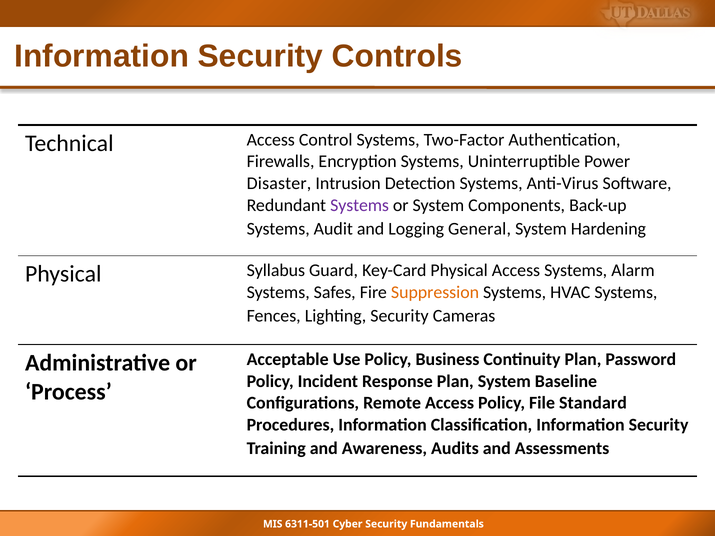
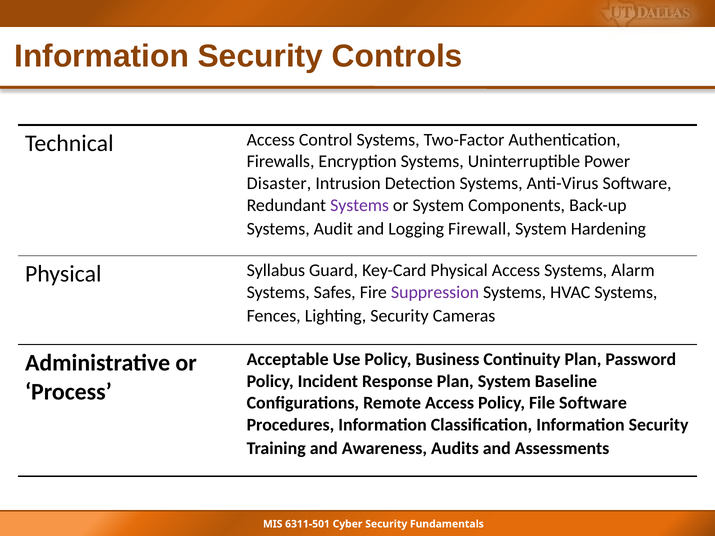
General: General -> Firewall (480, 229)
Suppression colour: orange -> purple (435, 292)
File Standard: Standard -> Software (593, 403)
